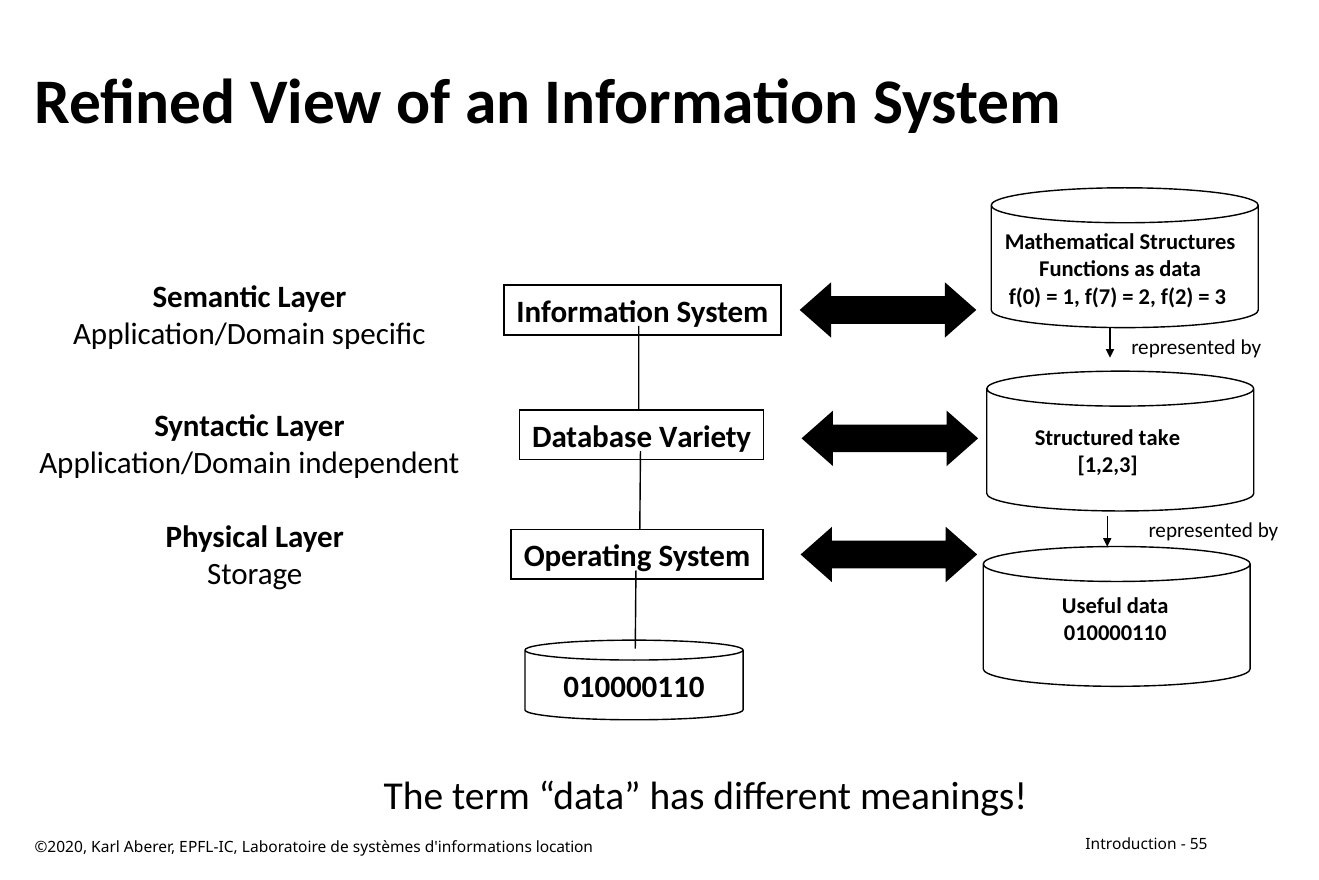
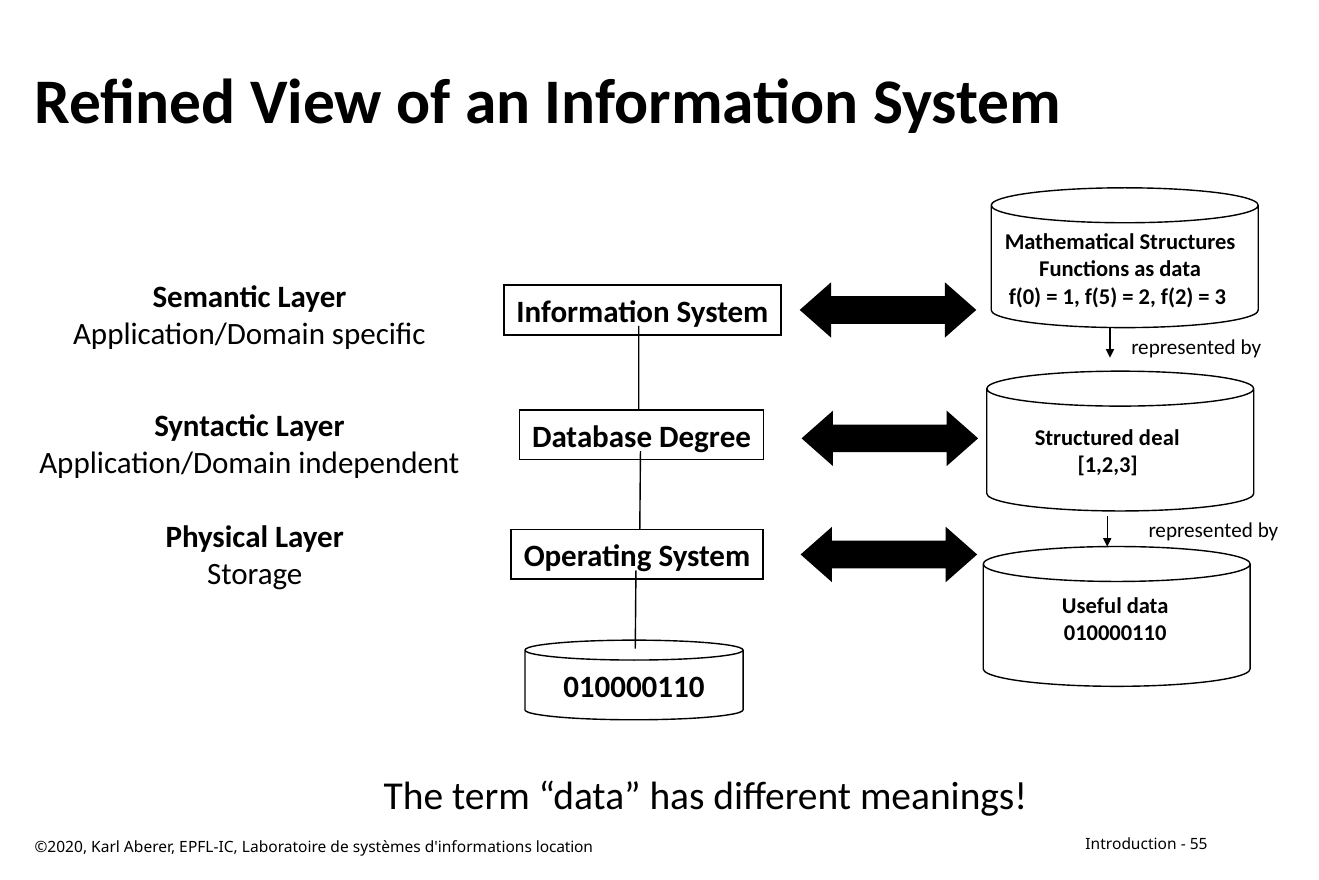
f(7: f(7 -> f(5 (1101, 296)
Variety: Variety -> Degree (705, 437)
take: take -> deal (1159, 437)
